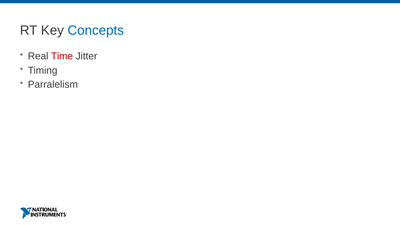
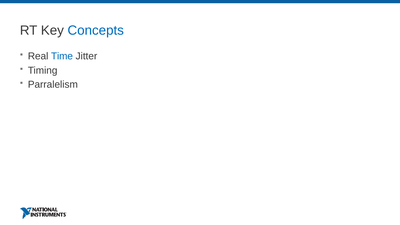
Time colour: red -> blue (62, 56)
